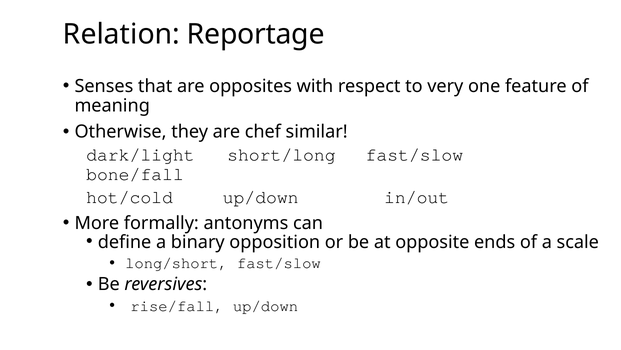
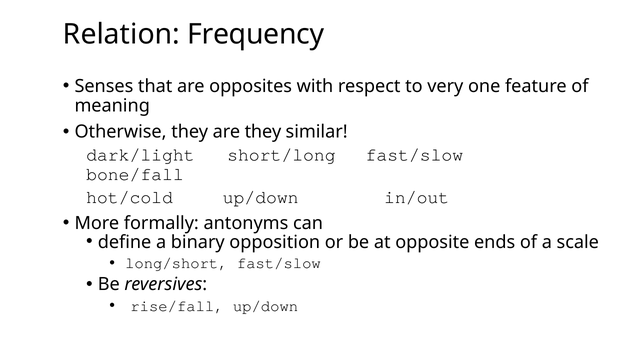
Reportage: Reportage -> Frequency (256, 34)
are chef: chef -> they (263, 132)
